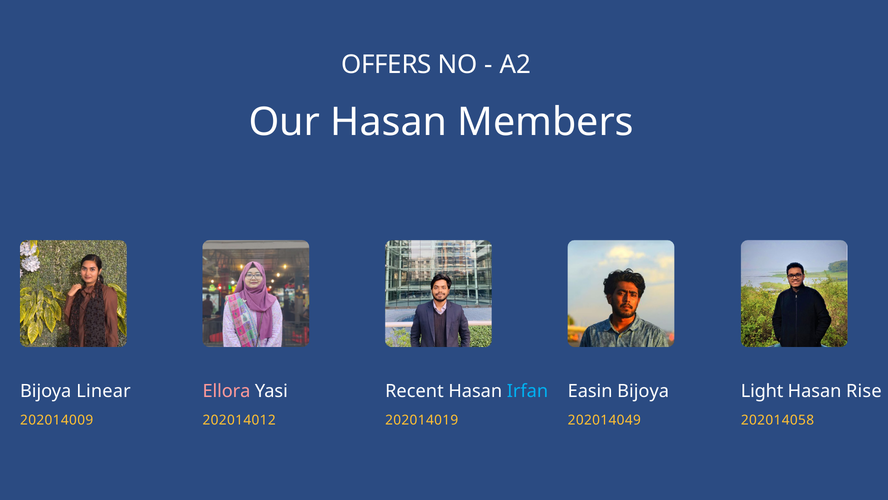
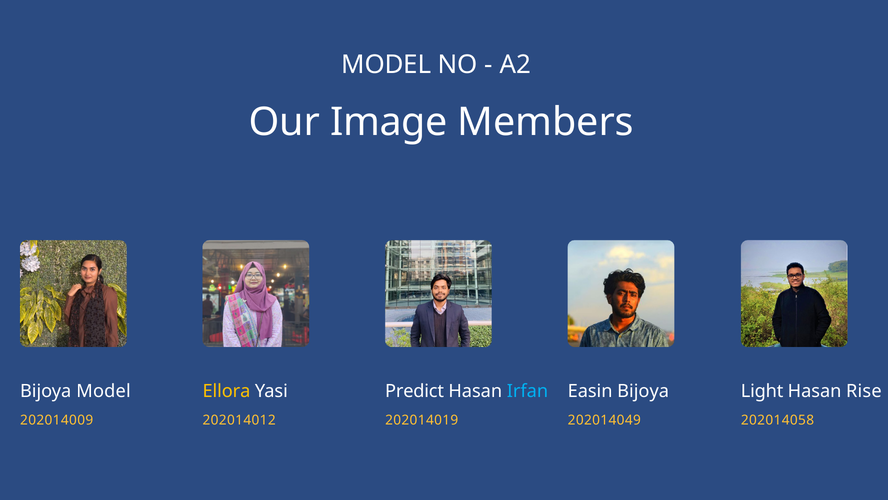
OFFERS: OFFERS -> MODEL (386, 65)
Our Hasan: Hasan -> Image (389, 122)
Bijoya Linear: Linear -> Model (104, 391)
Ellora colour: pink -> yellow (226, 391)
Recent: Recent -> Predict (415, 391)
